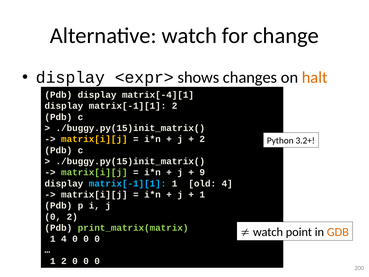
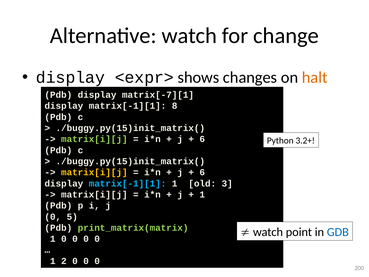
matrix[-4][1: matrix[-4][1 -> matrix[-7][1 (158, 95)
matrix[-1][1 2: 2 -> 8 (175, 106)
matrix[i][j colour: yellow -> light green (94, 139)
2: 2 -> 6 (202, 139)
matrix[i][j colour: light green -> yellow (94, 172)
9: 9 -> 6 (202, 172)
old 4: 4 -> 3 (227, 183)
0 2: 2 -> 5 (72, 217)
GDB colour: orange -> blue (338, 232)
1 4: 4 -> 0 (64, 239)
